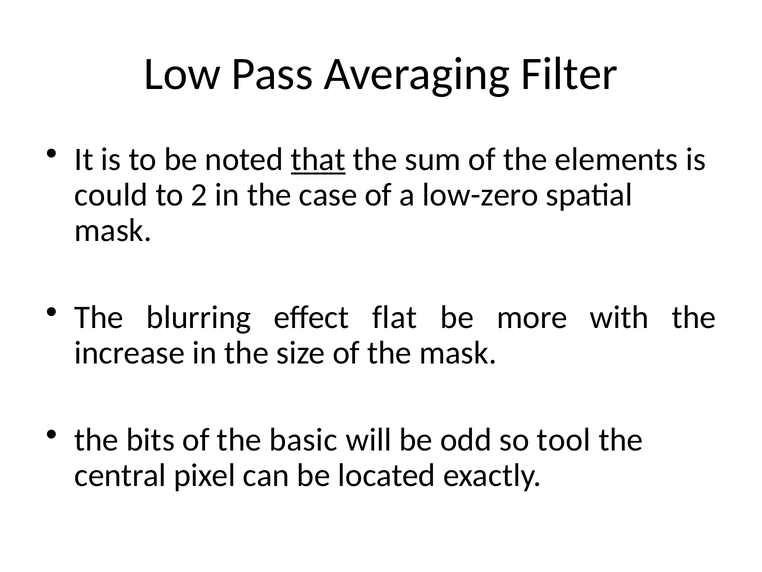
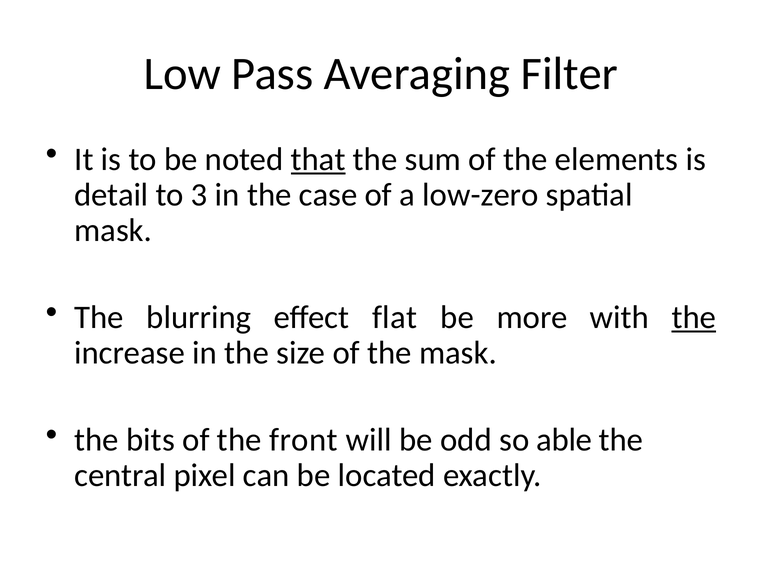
could: could -> detail (111, 195)
2: 2 -> 3 (199, 195)
the underline: none -> present (694, 317)
basic: basic -> front (303, 440)
tool: tool -> able (564, 440)
